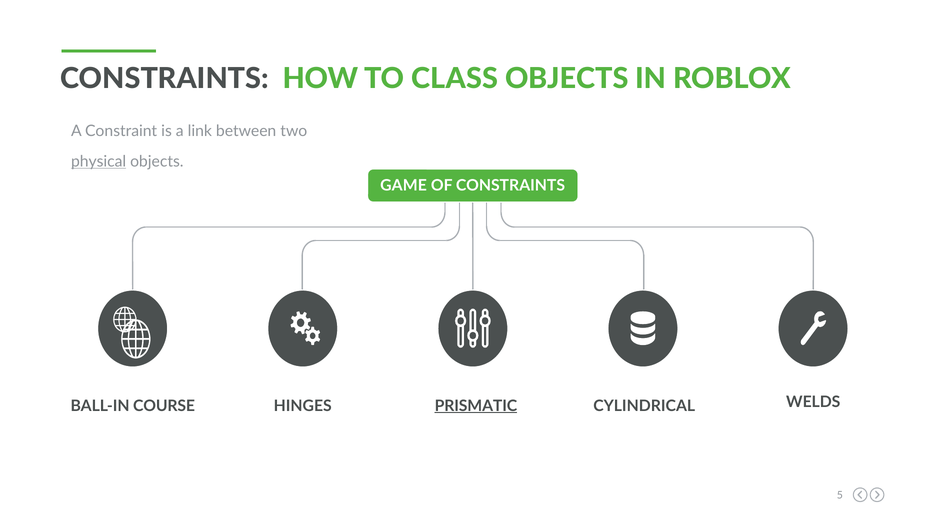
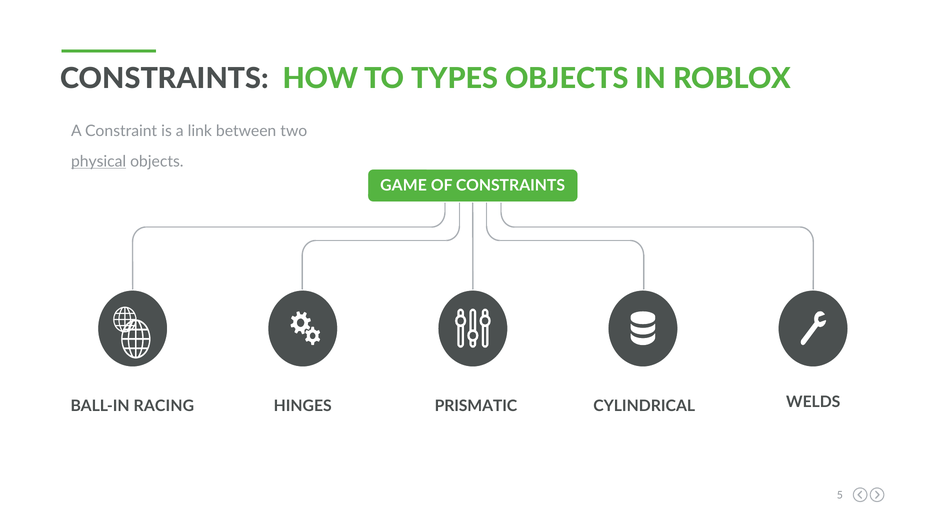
CLASS: CLASS -> TYPES (455, 79)
COURSE: COURSE -> RACING (164, 406)
PRISMATIC underline: present -> none (476, 406)
